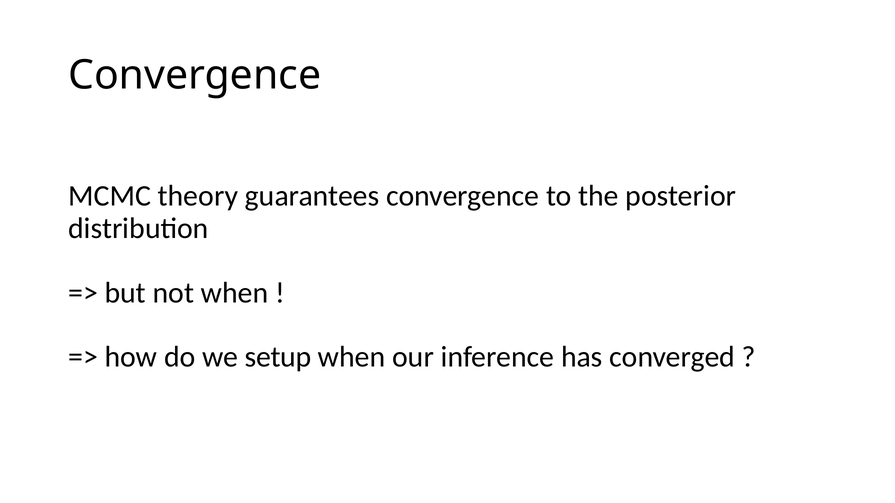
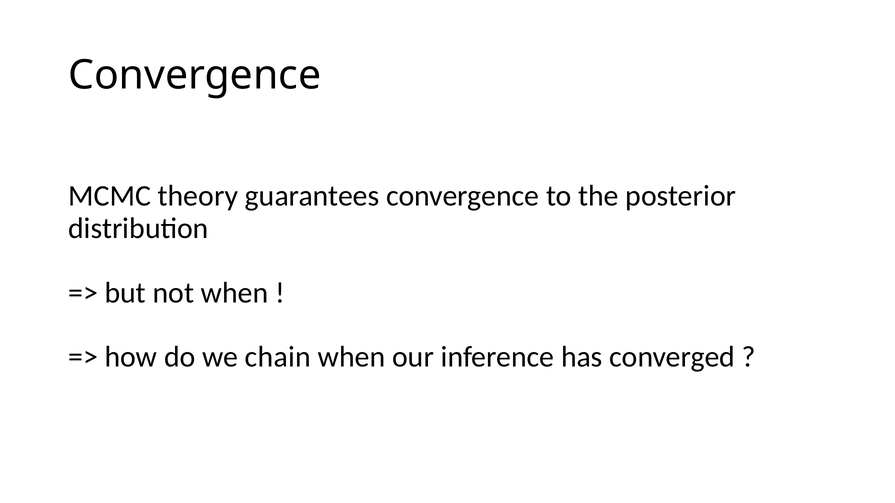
setup: setup -> chain (278, 357)
